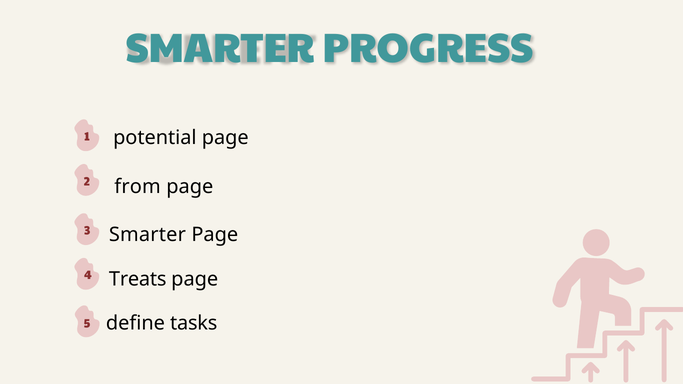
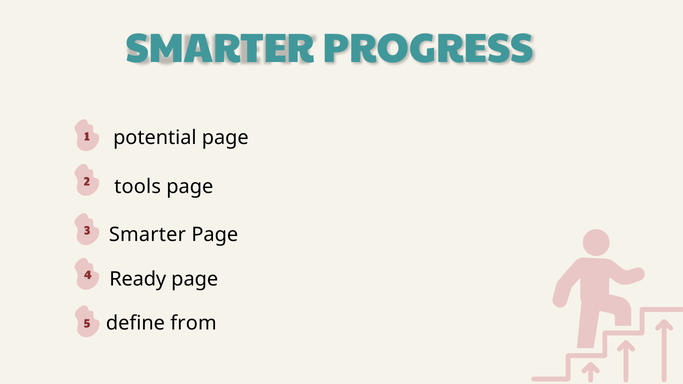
from: from -> tools (138, 187)
Treats: Treats -> Ready (138, 279)
tasks: tasks -> from (193, 323)
